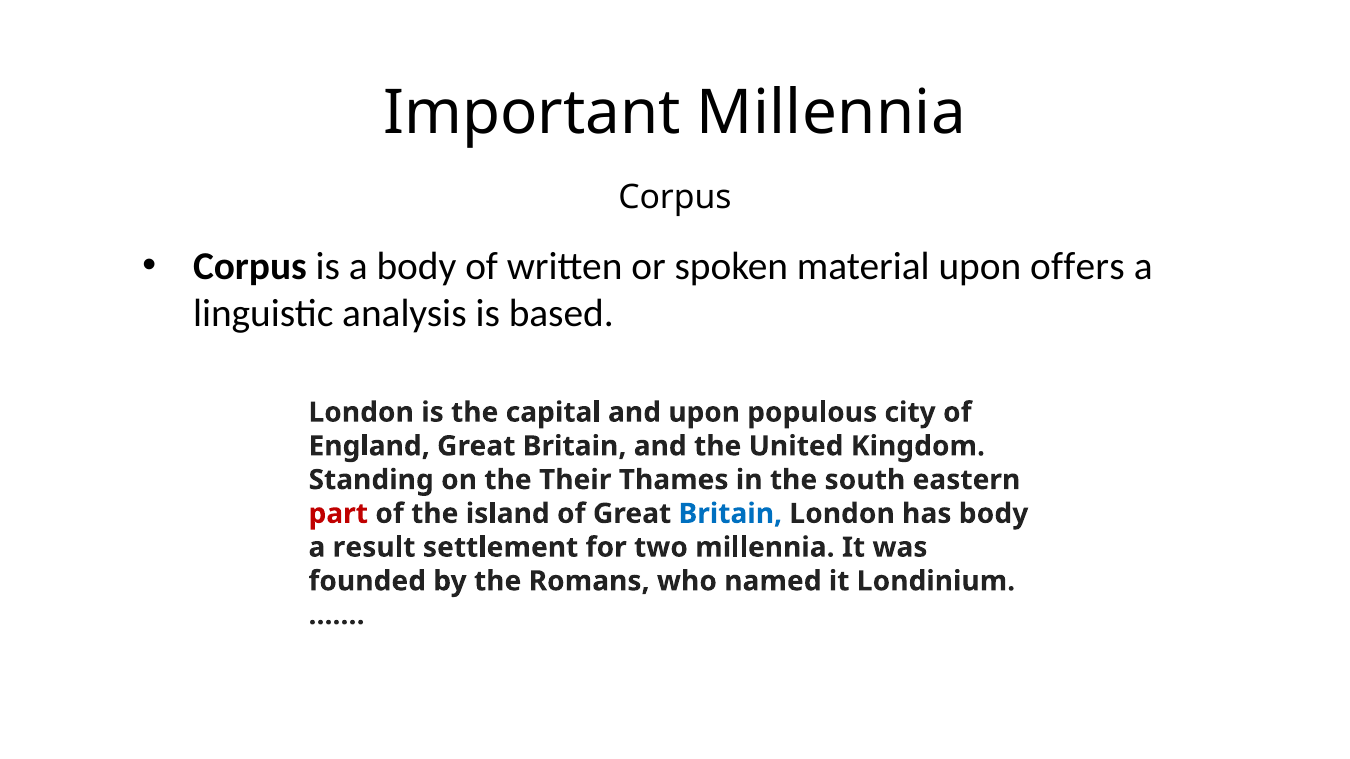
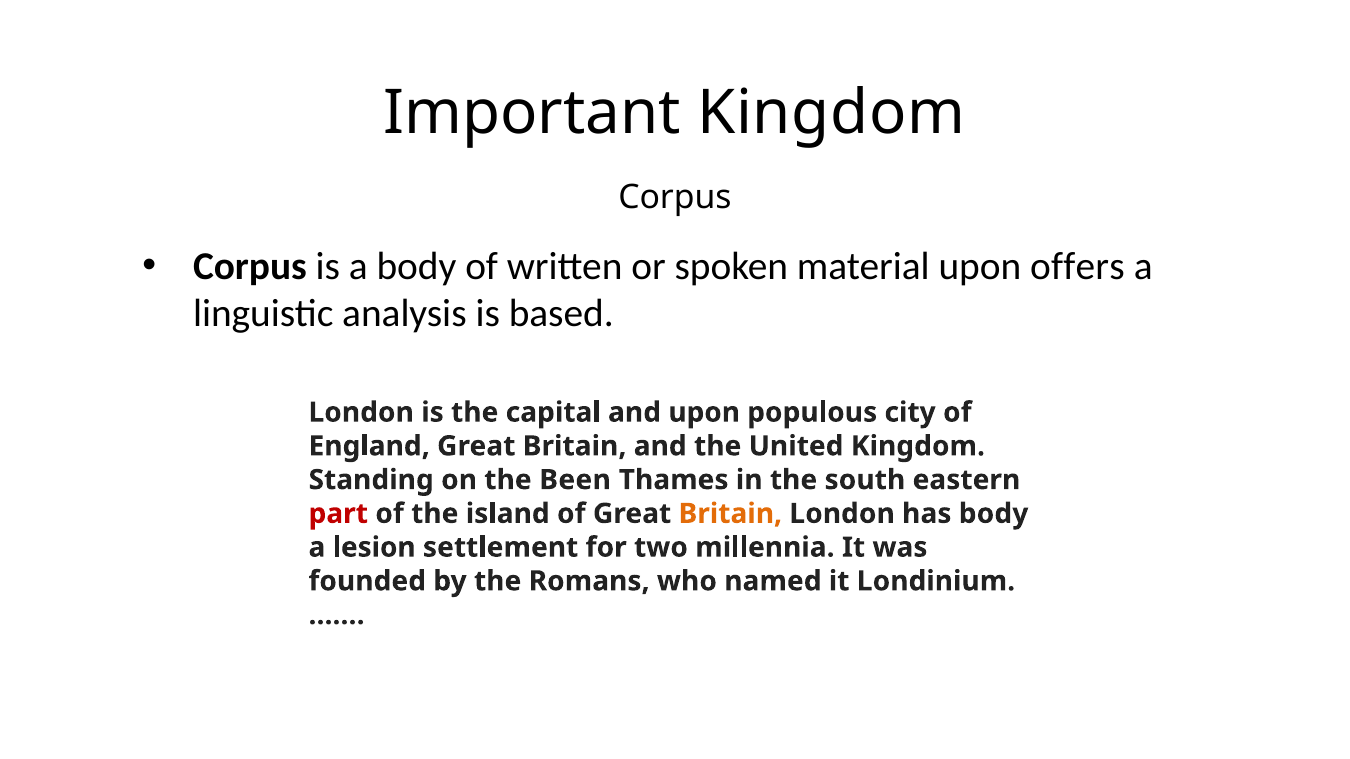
Important Millennia: Millennia -> Kingdom (831, 113)
Their: Their -> Been (575, 480)
Britain colour: blue -> orange (730, 514)
result: result -> lesion (374, 548)
